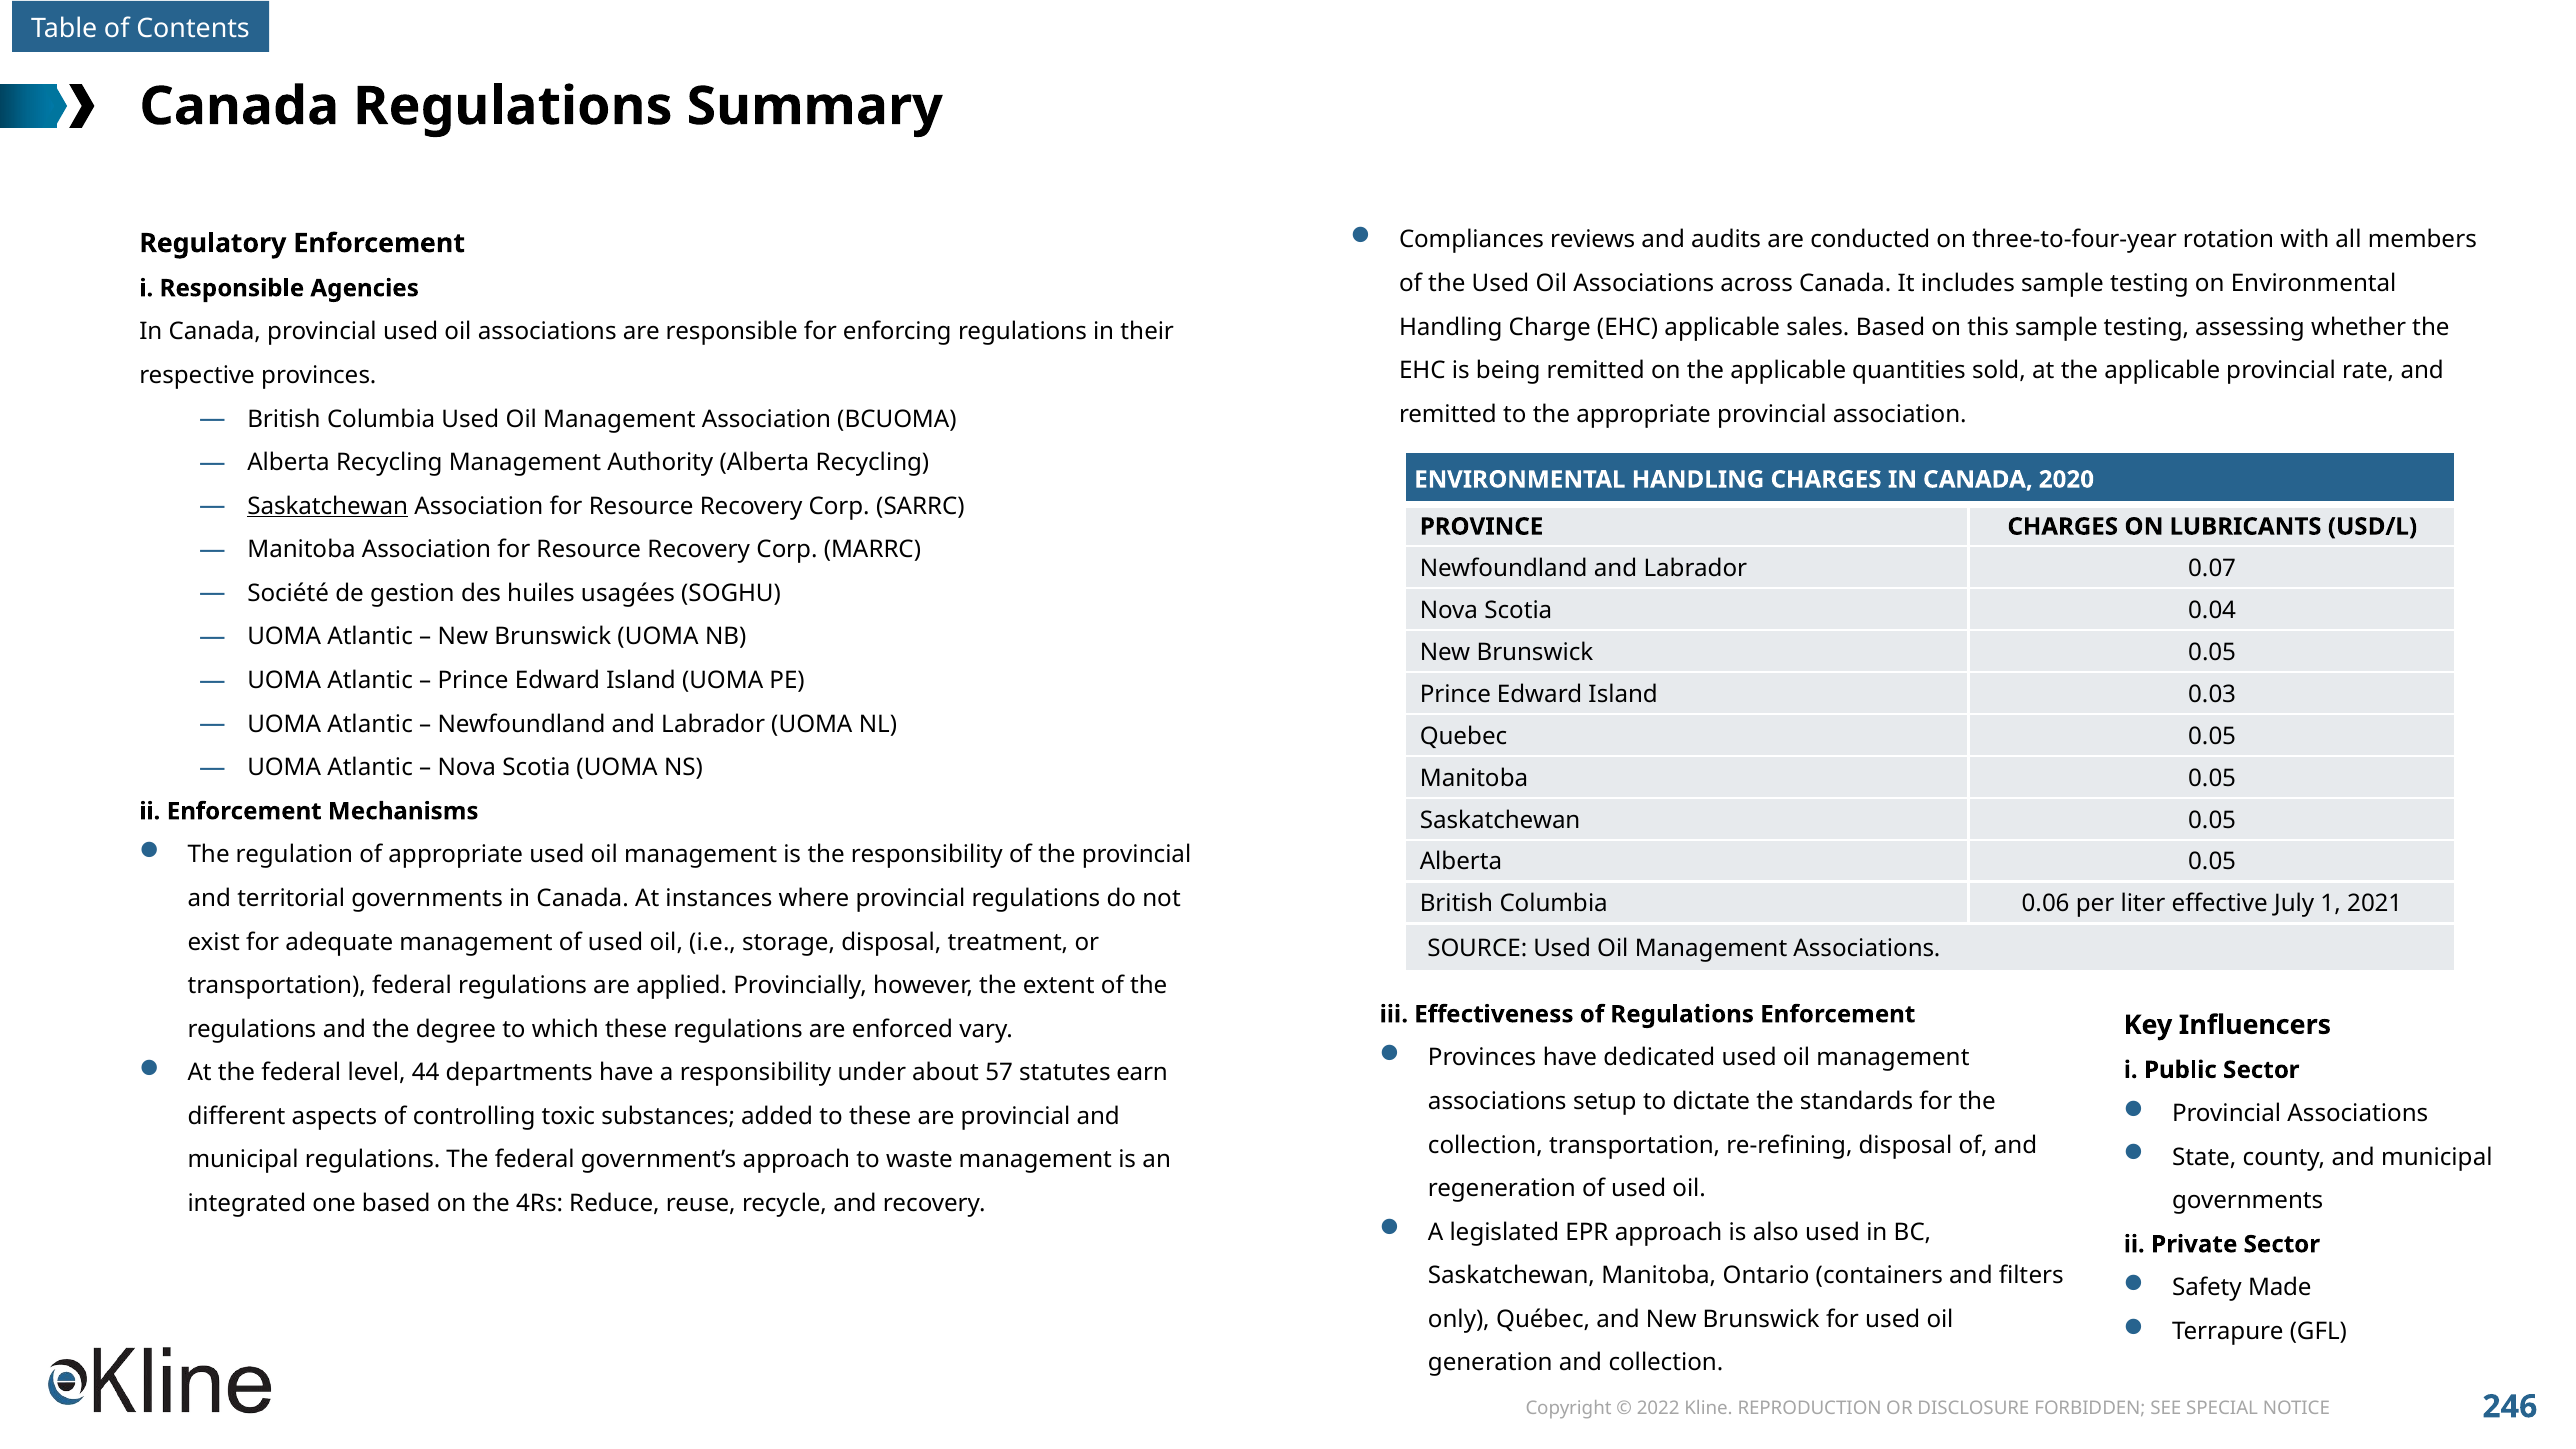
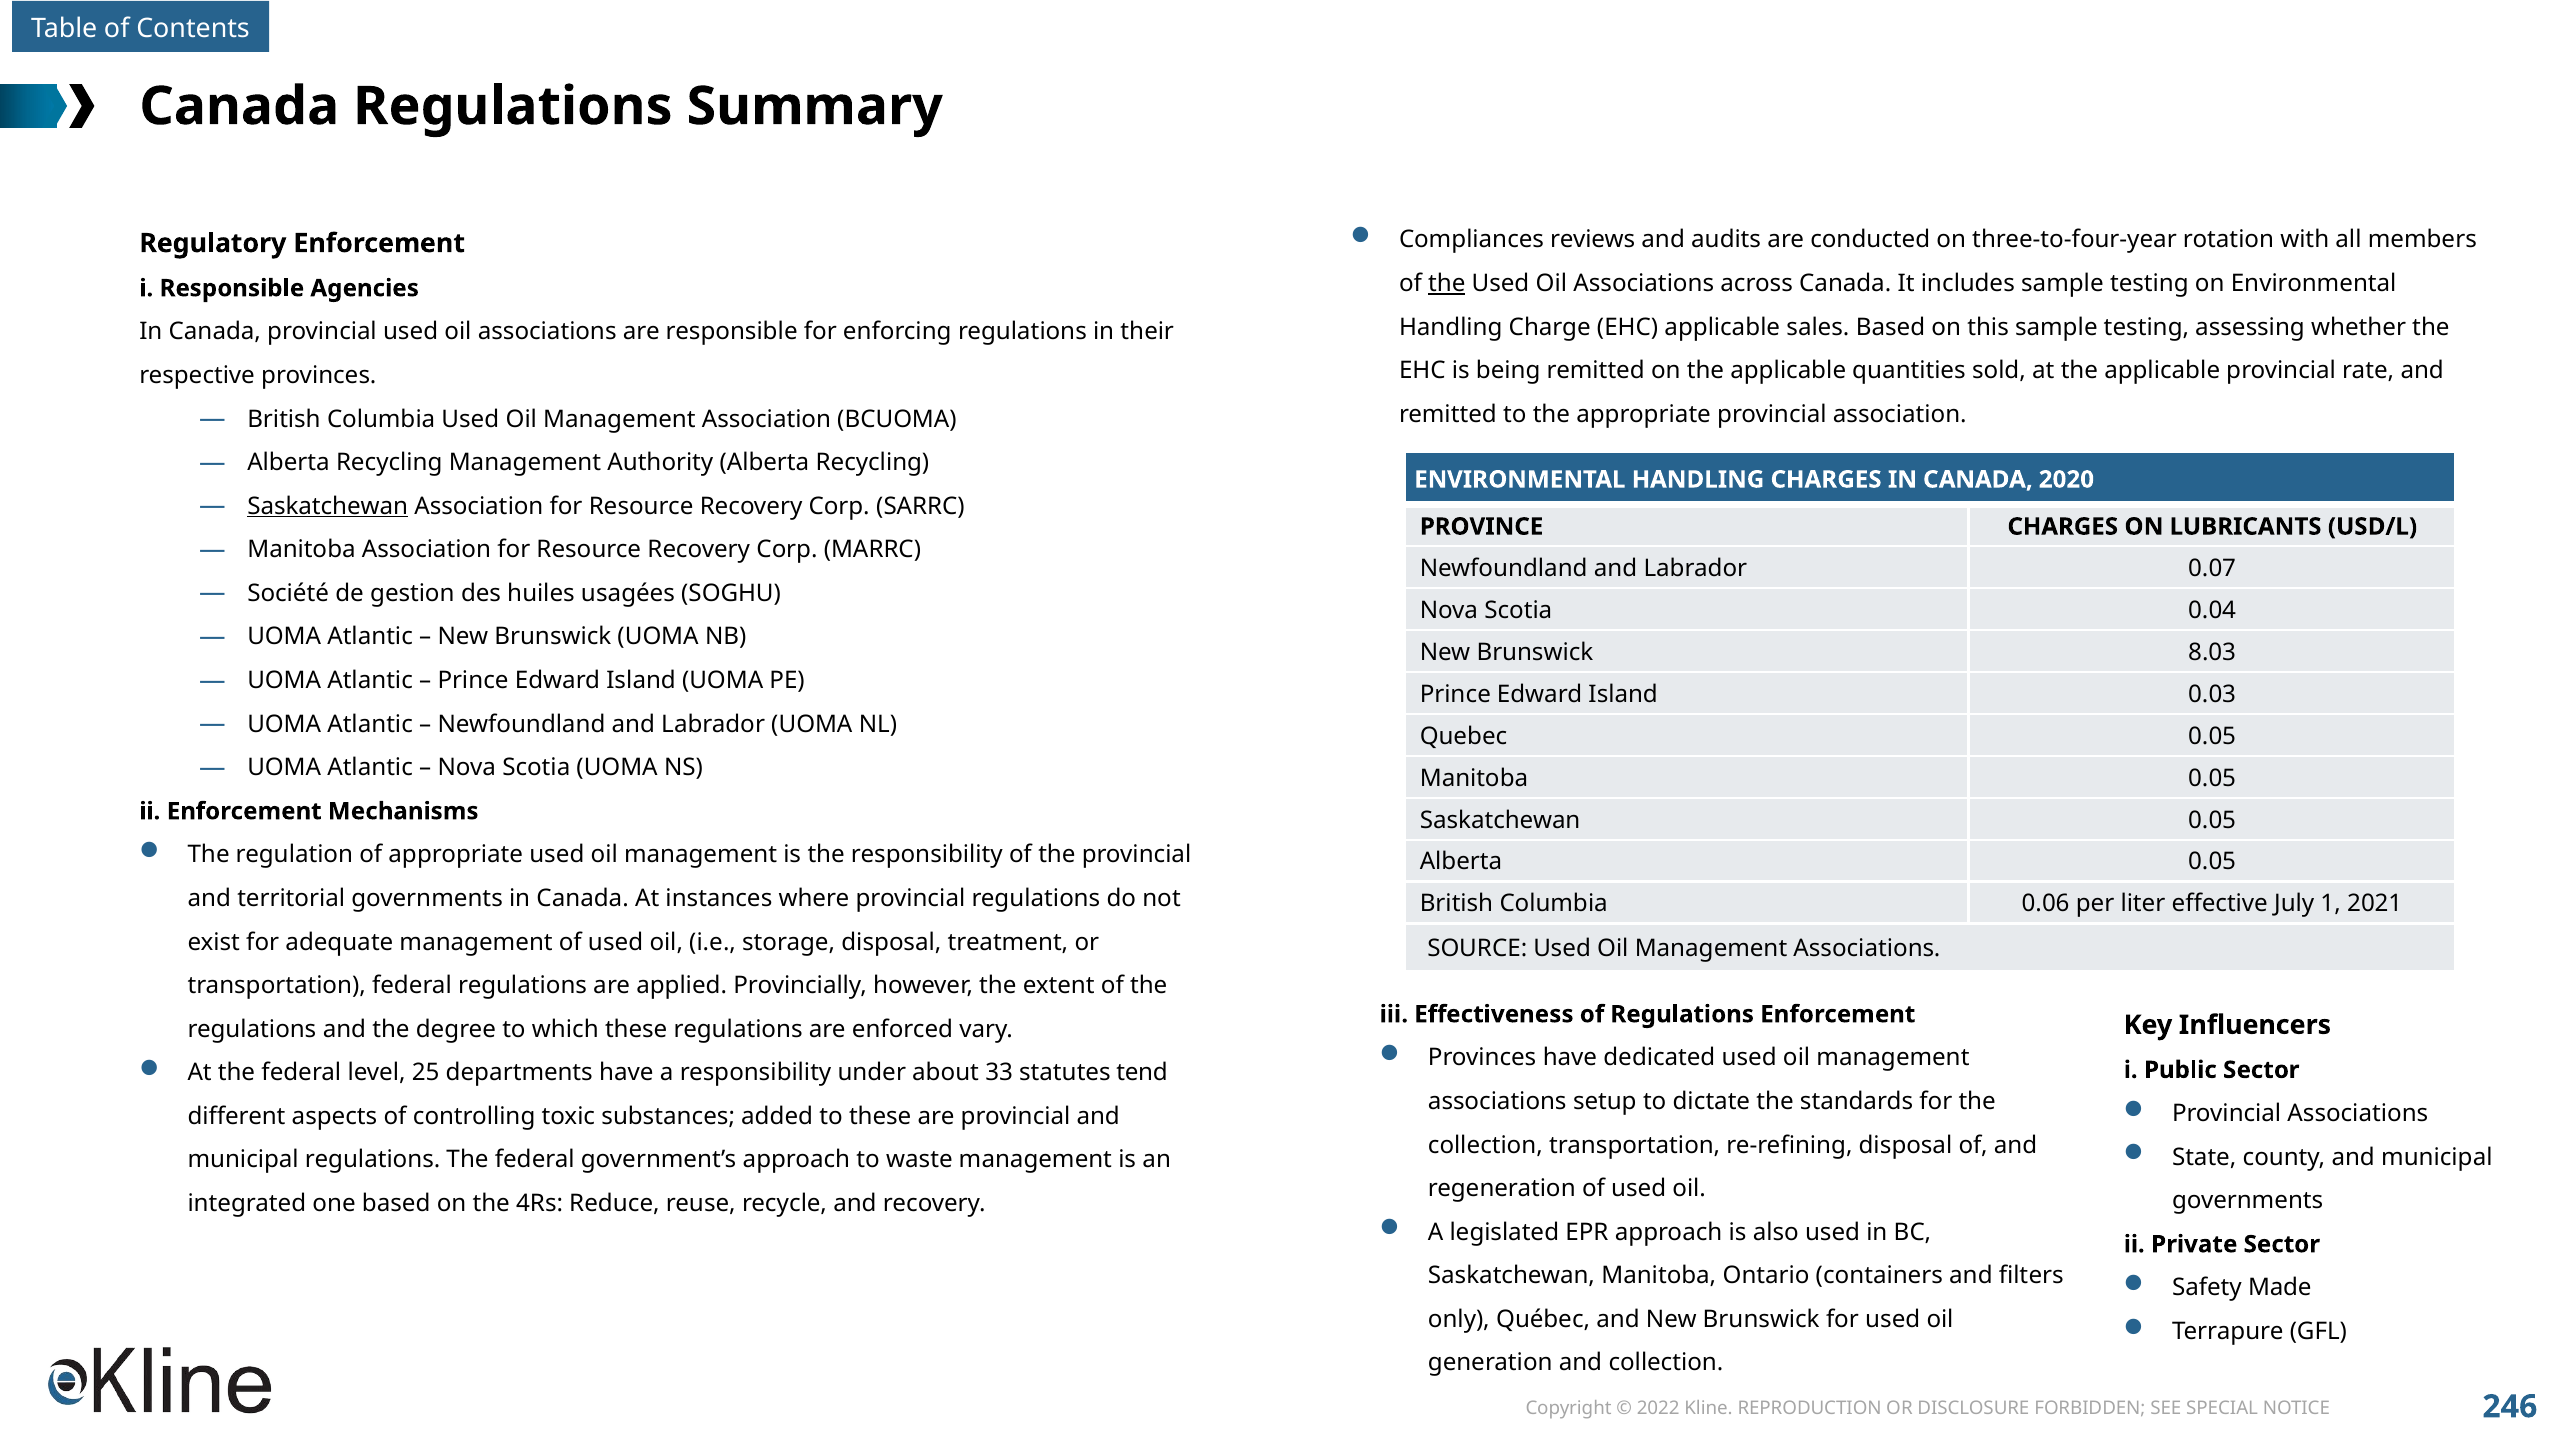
the underline: none -> present (1447, 283)
Brunswick 0.05: 0.05 -> 8.03 (2212, 652)
44: 44 -> 25 (426, 1073)
57: 57 -> 33 (999, 1073)
earn: earn -> tend (1142, 1073)
